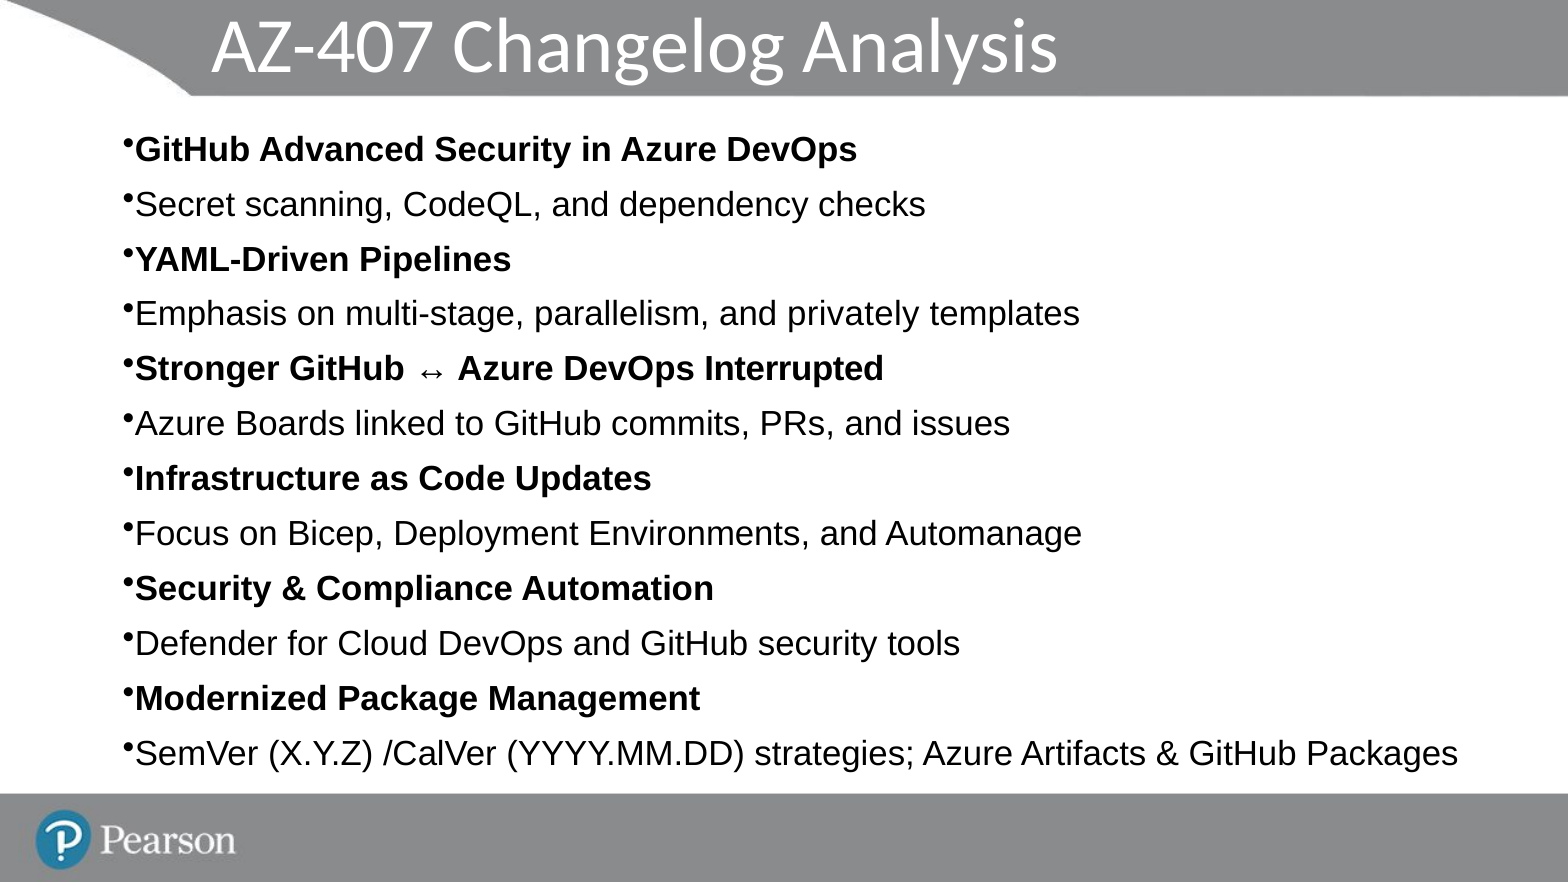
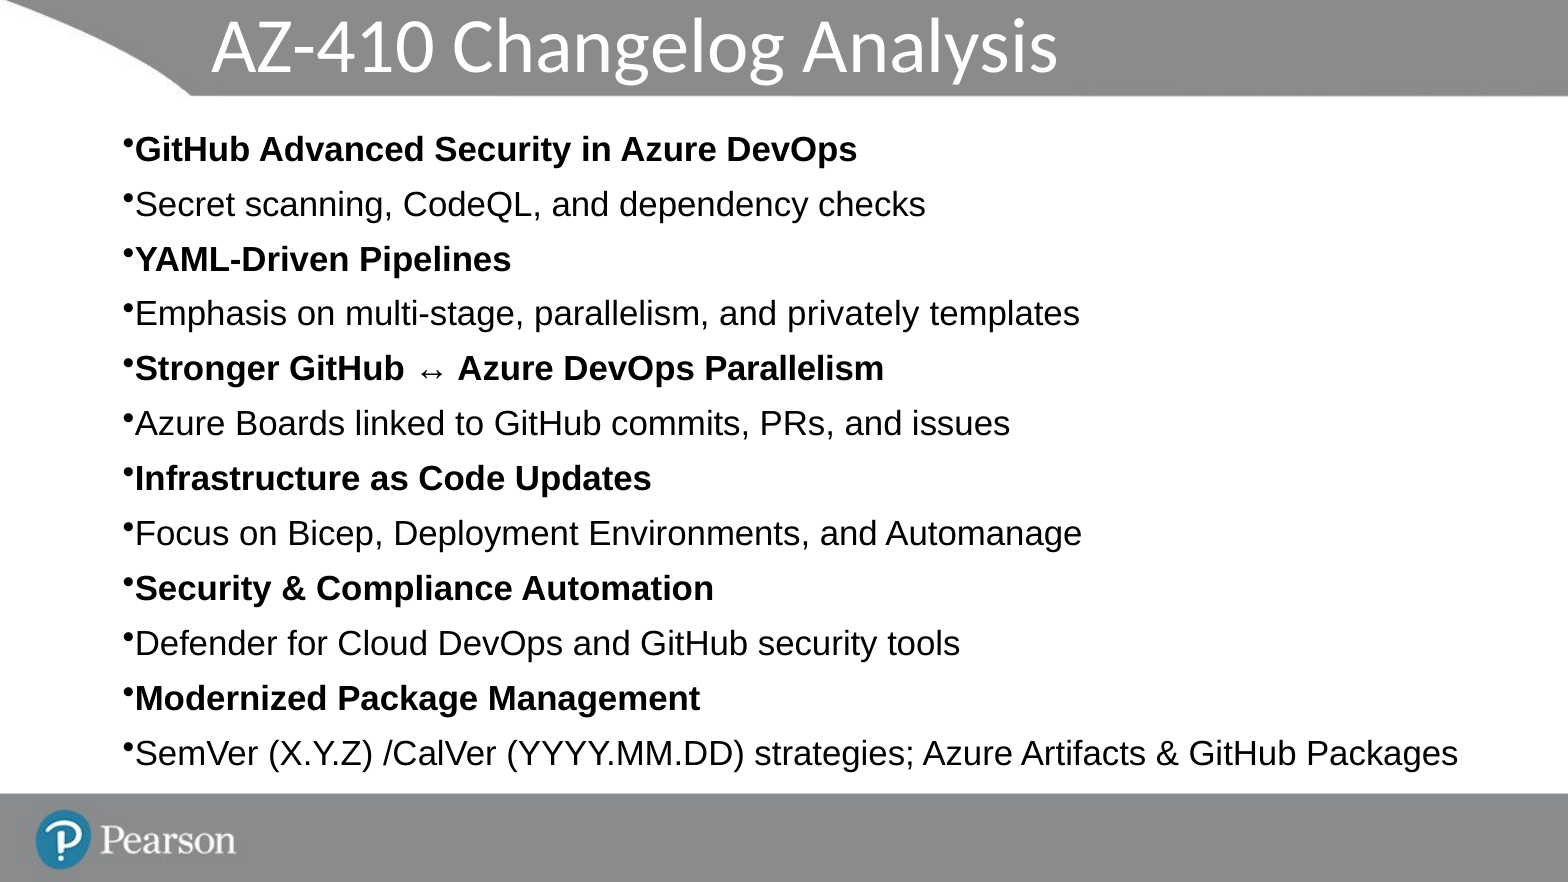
AZ-407: AZ-407 -> AZ-410 (323, 47)
DevOps Interrupted: Interrupted -> Parallelism (794, 369)
